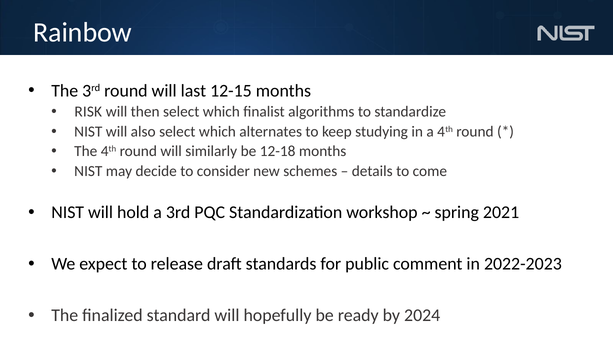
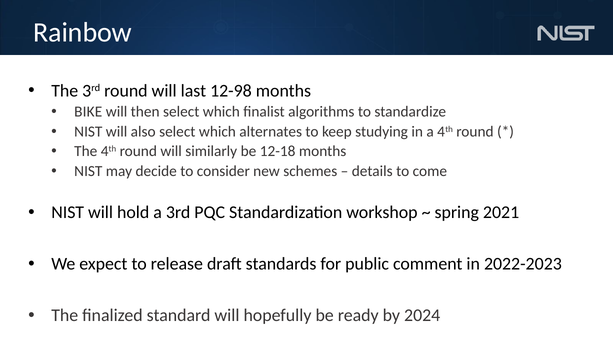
12-15: 12-15 -> 12-98 (231, 91)
RISK: RISK -> BIKE (88, 112)
